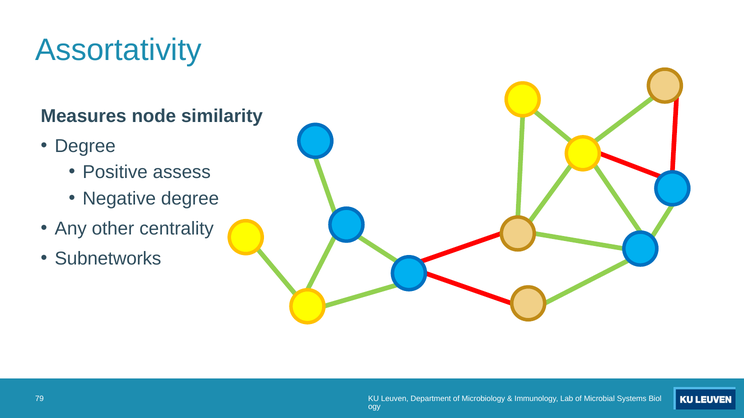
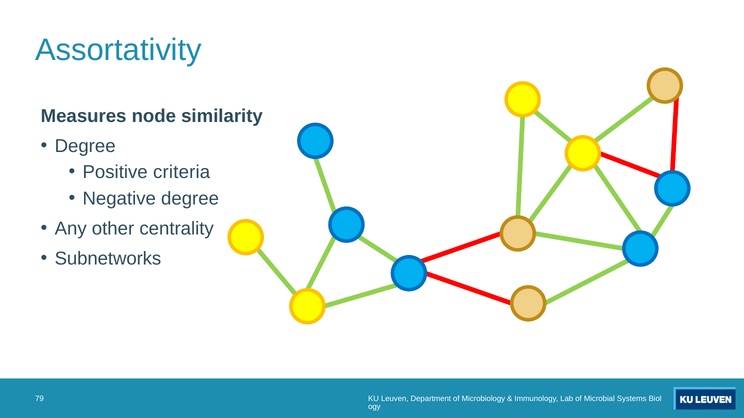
assess: assess -> criteria (182, 173)
